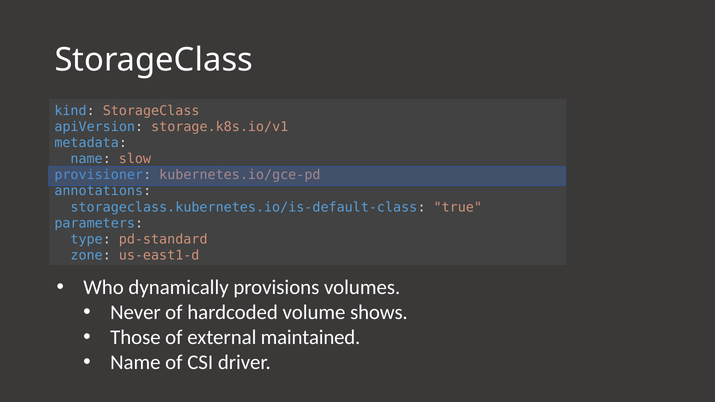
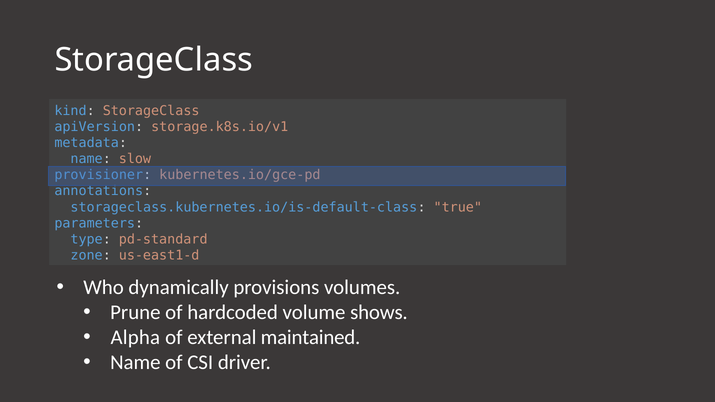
Never: Never -> Prune (135, 313)
Those: Those -> Alpha (135, 338)
